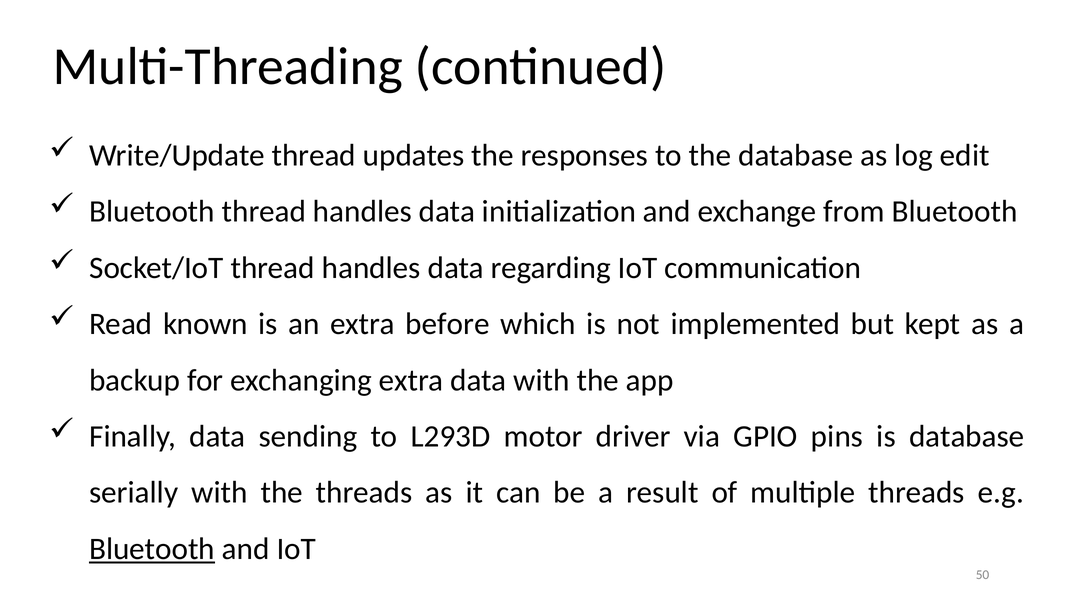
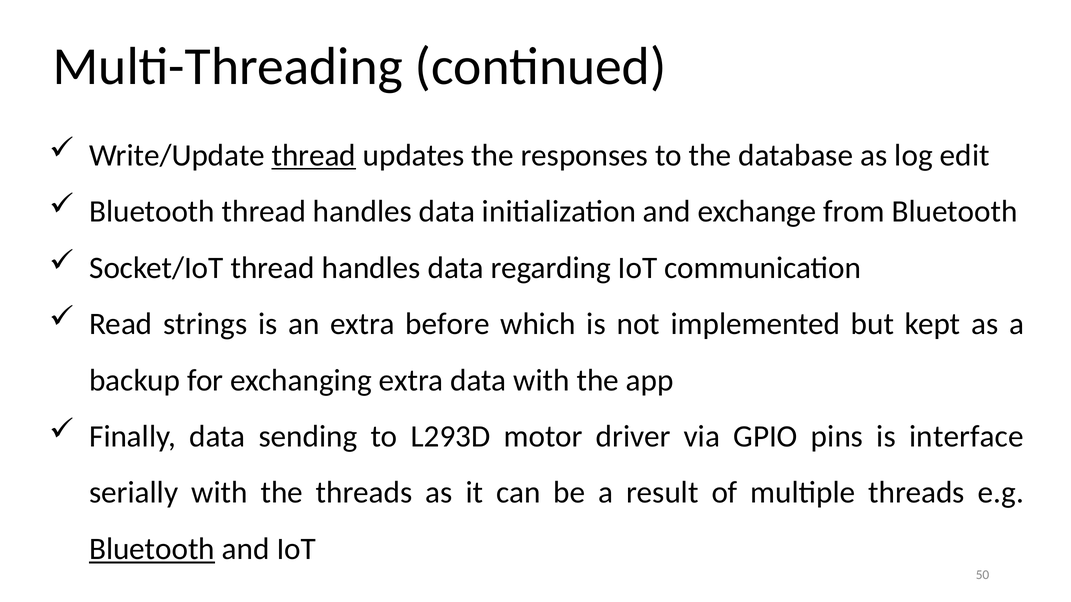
thread underline: none -> present (314, 155)
known: known -> strings (205, 324)
is database: database -> interface (967, 437)
